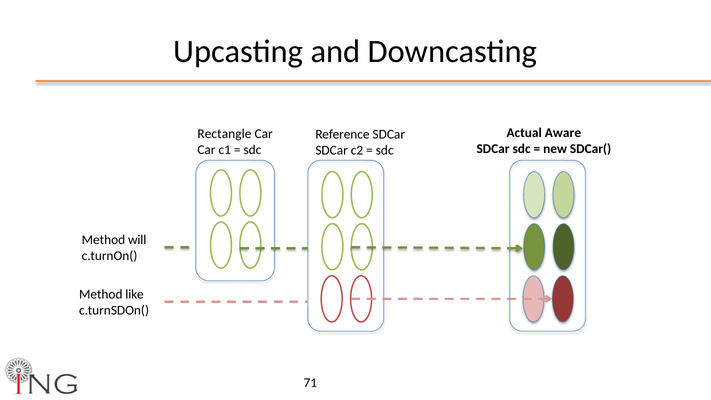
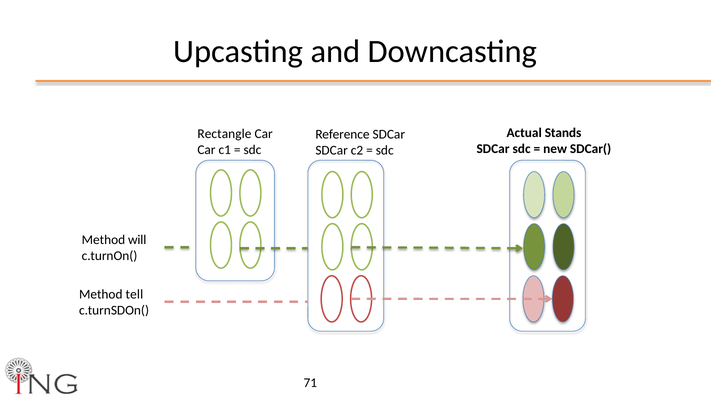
Aware: Aware -> Stands (563, 133)
like: like -> tell (134, 294)
